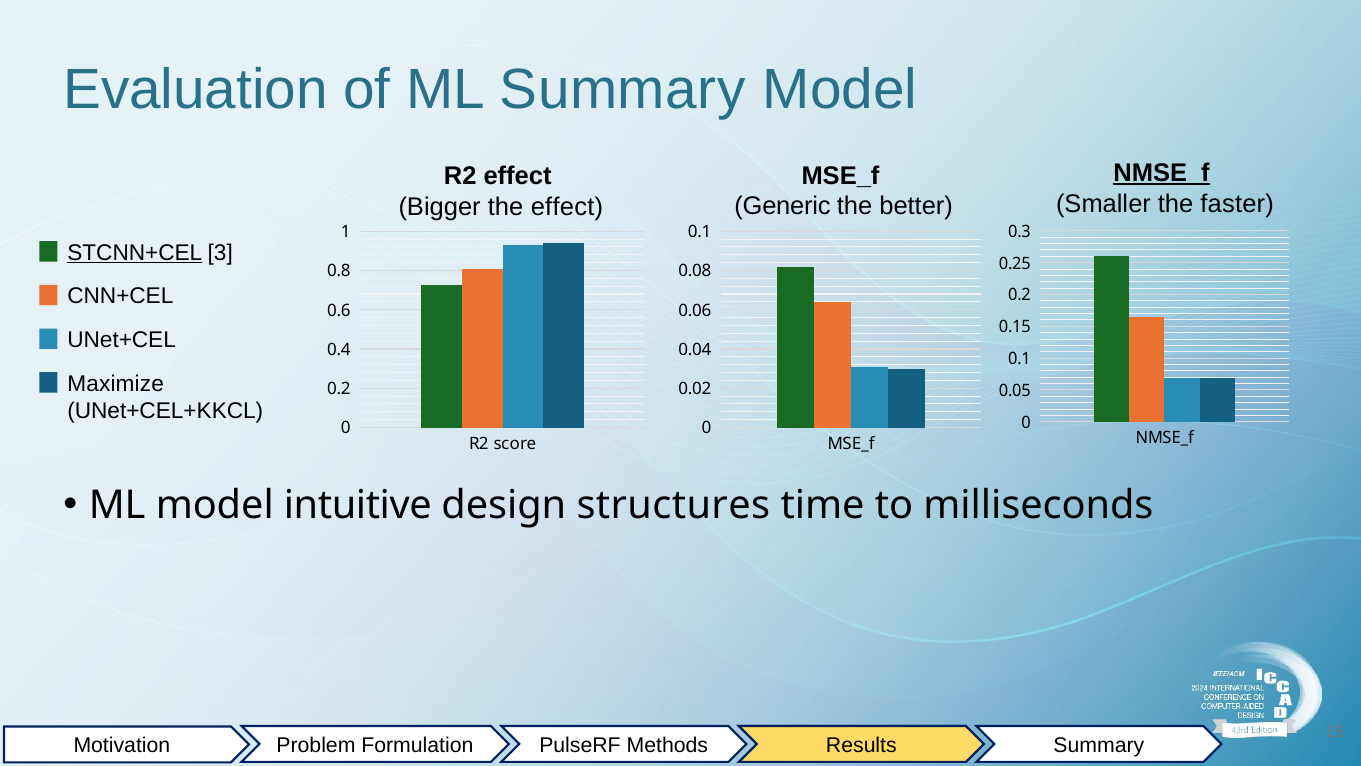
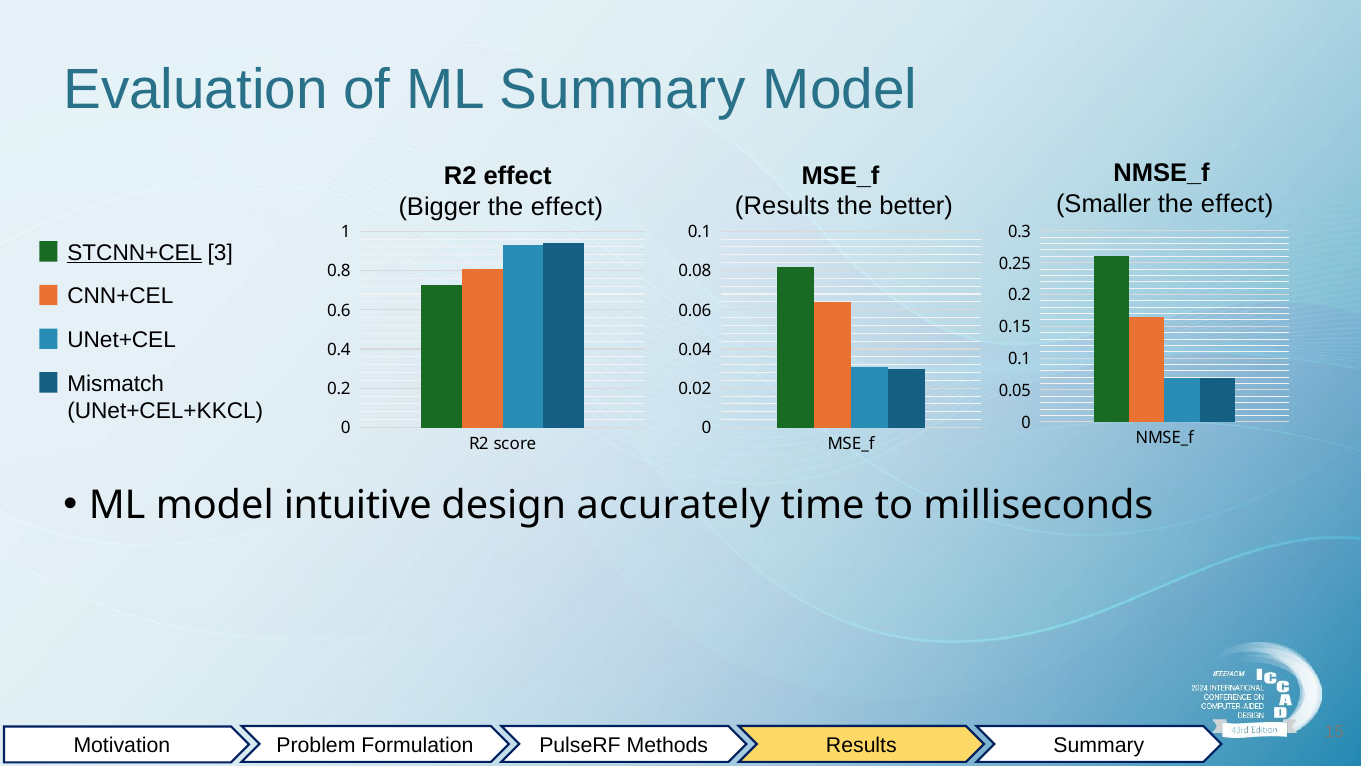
NMSE_f underline: present -> none (1162, 173)
Smaller the faster: faster -> effect (1237, 204)
Generic: Generic -> Results (782, 206)
Maximize: Maximize -> Mismatch (116, 383)
structures: structures -> accurately (673, 505)
